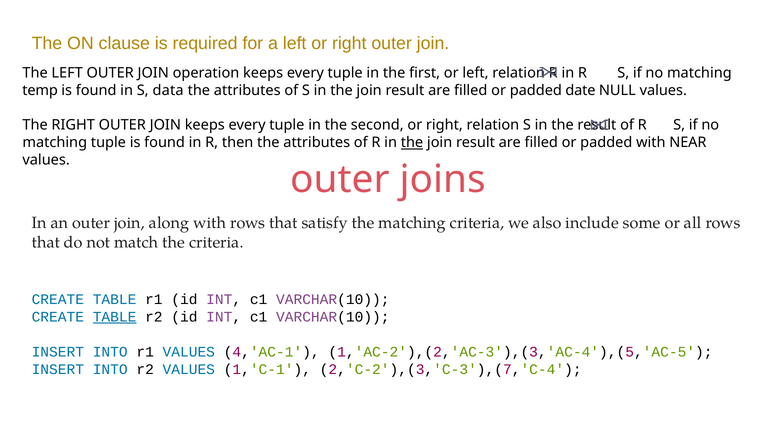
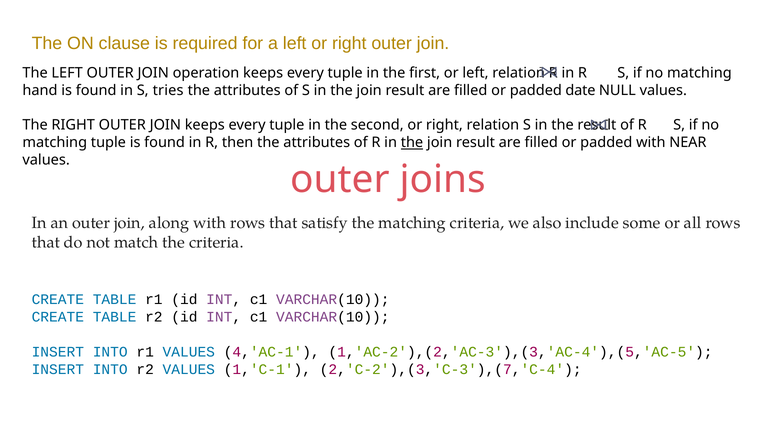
temp: temp -> hand (40, 90)
data: data -> tries (168, 90)
TABLE underline: present -> none (115, 316)
